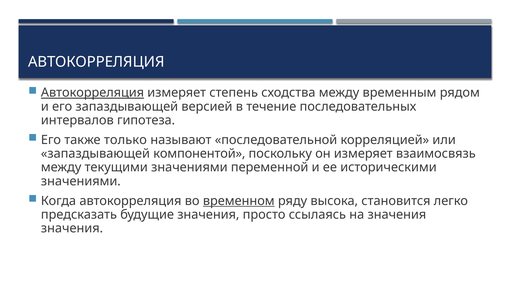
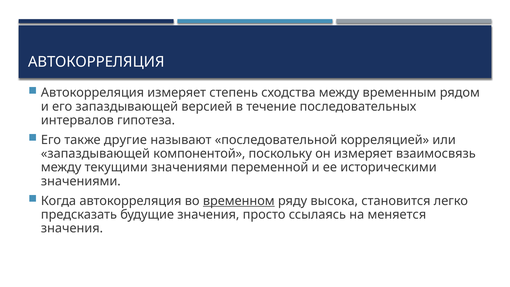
Автокорреляция underline: present -> none (92, 93)
только: только -> другие (125, 140)
на значения: значения -> меняется (397, 214)
